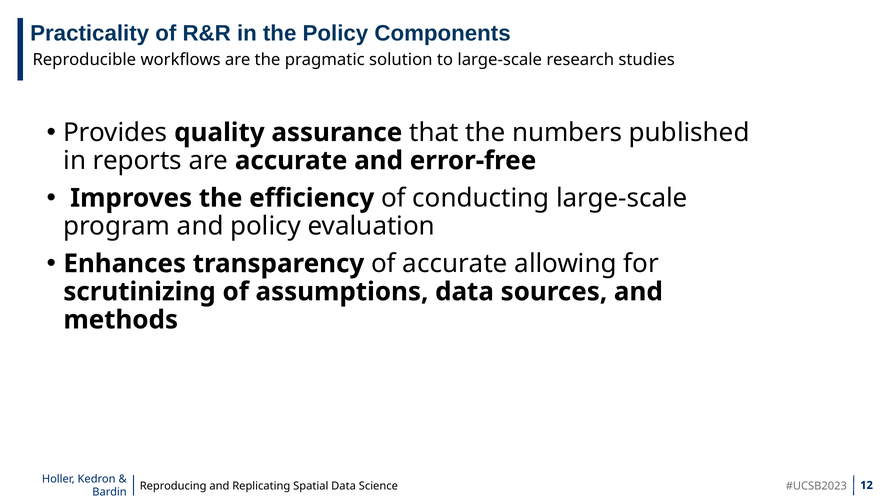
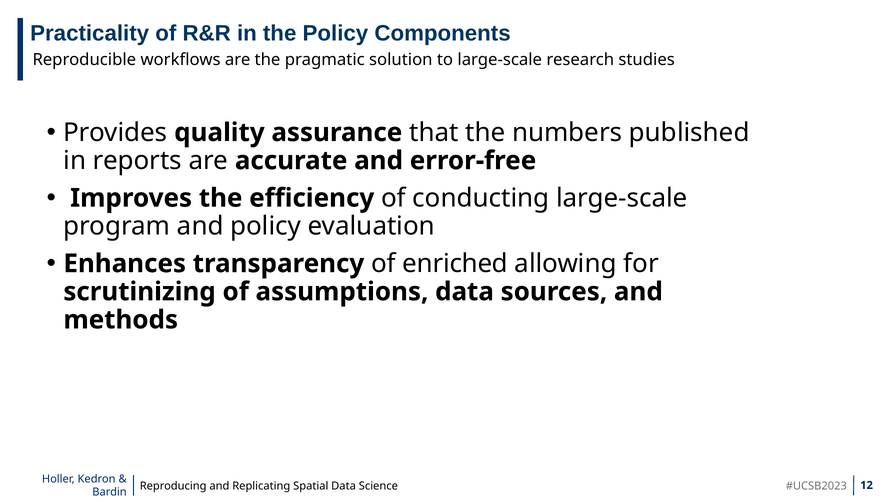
of accurate: accurate -> enriched (455, 263)
